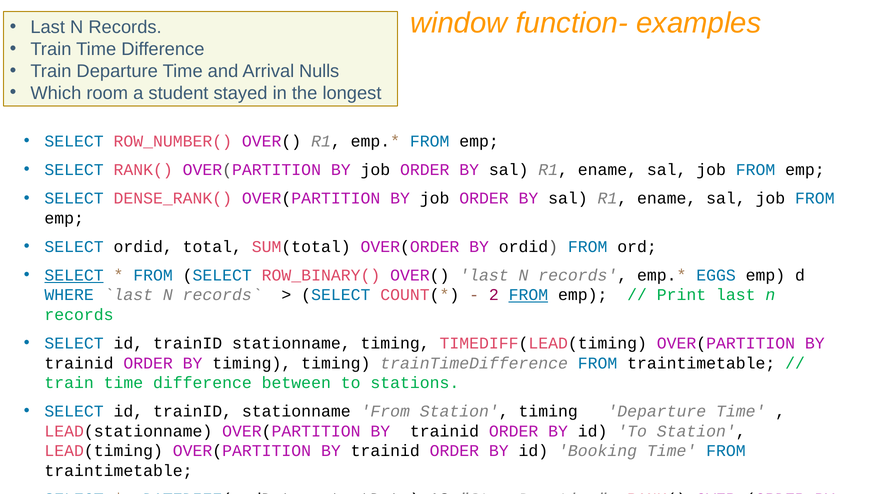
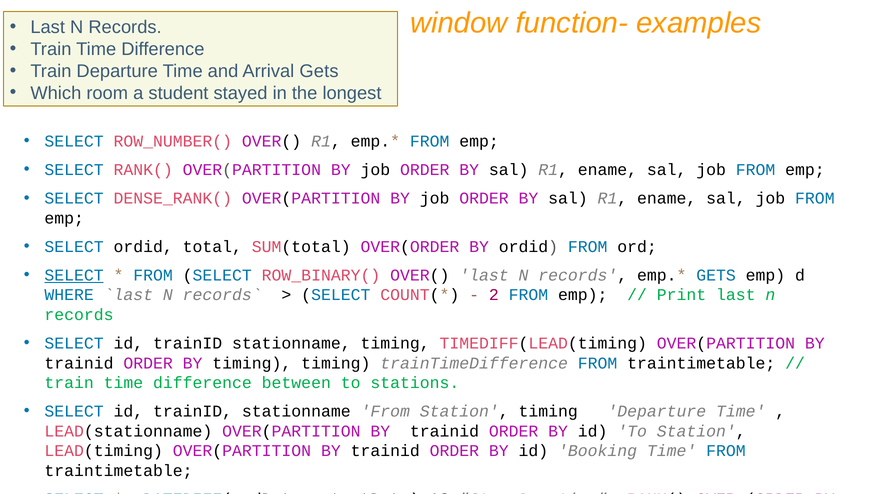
Arrival Nulls: Nulls -> Gets (319, 71)
EGGS: EGGS -> GETS (716, 275)
FROM underline: present -> none (528, 295)
